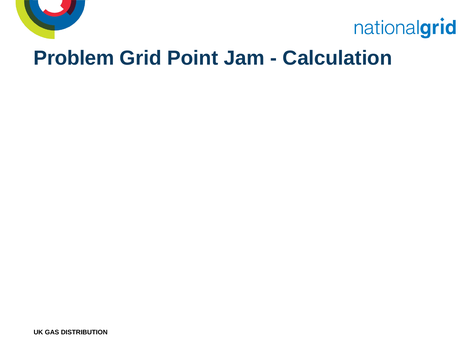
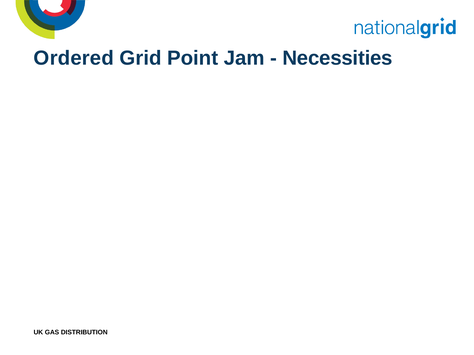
Problem: Problem -> Ordered (74, 58)
Calculation: Calculation -> Necessities (337, 58)
